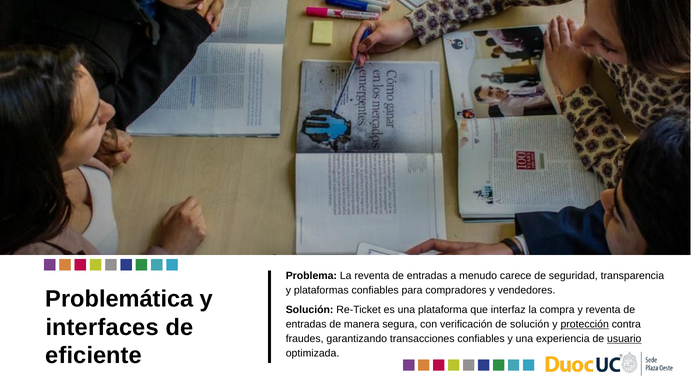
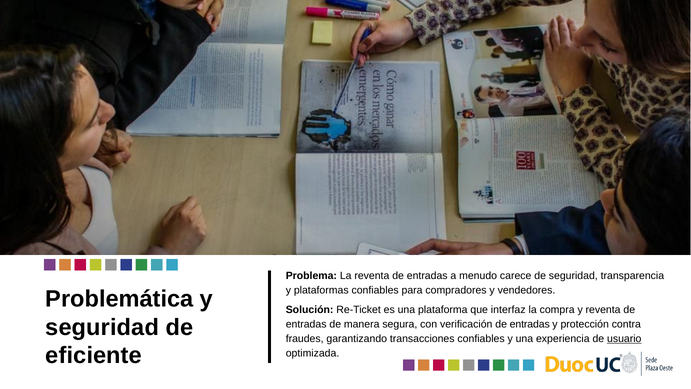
interfaces: interfaces -> seguridad (102, 327)
verificación de solución: solución -> entradas (530, 324)
protección underline: present -> none (585, 324)
